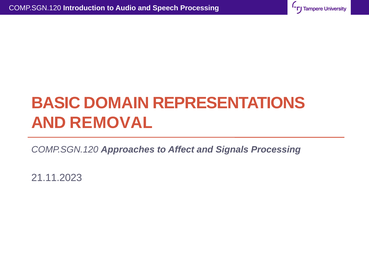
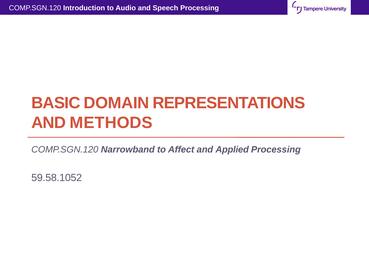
REMOVAL: REMOVAL -> METHODS (111, 123)
Approaches: Approaches -> Narrowband (128, 149)
Signals: Signals -> Applied (232, 149)
21.11.2023: 21.11.2023 -> 59.58.1052 (57, 178)
